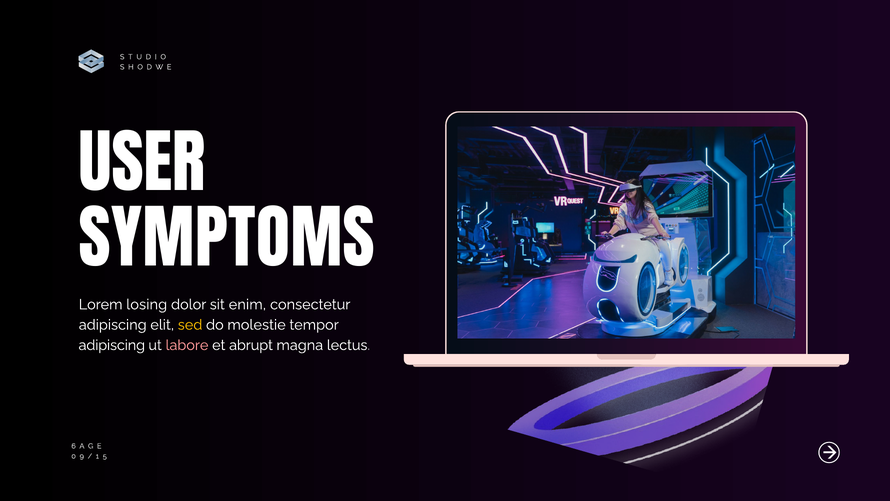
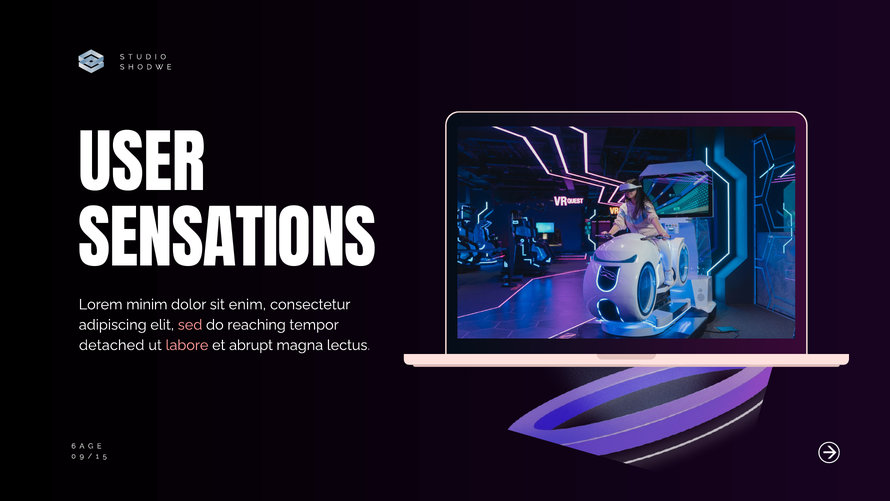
SYMPTOMS: SYMPTOMS -> SENSATIONS (227, 243)
losing: losing -> minim (147, 304)
sed colour: yellow -> pink (190, 325)
molestie: molestie -> reaching (257, 325)
adipiscing: adipiscing -> detached (112, 345)
